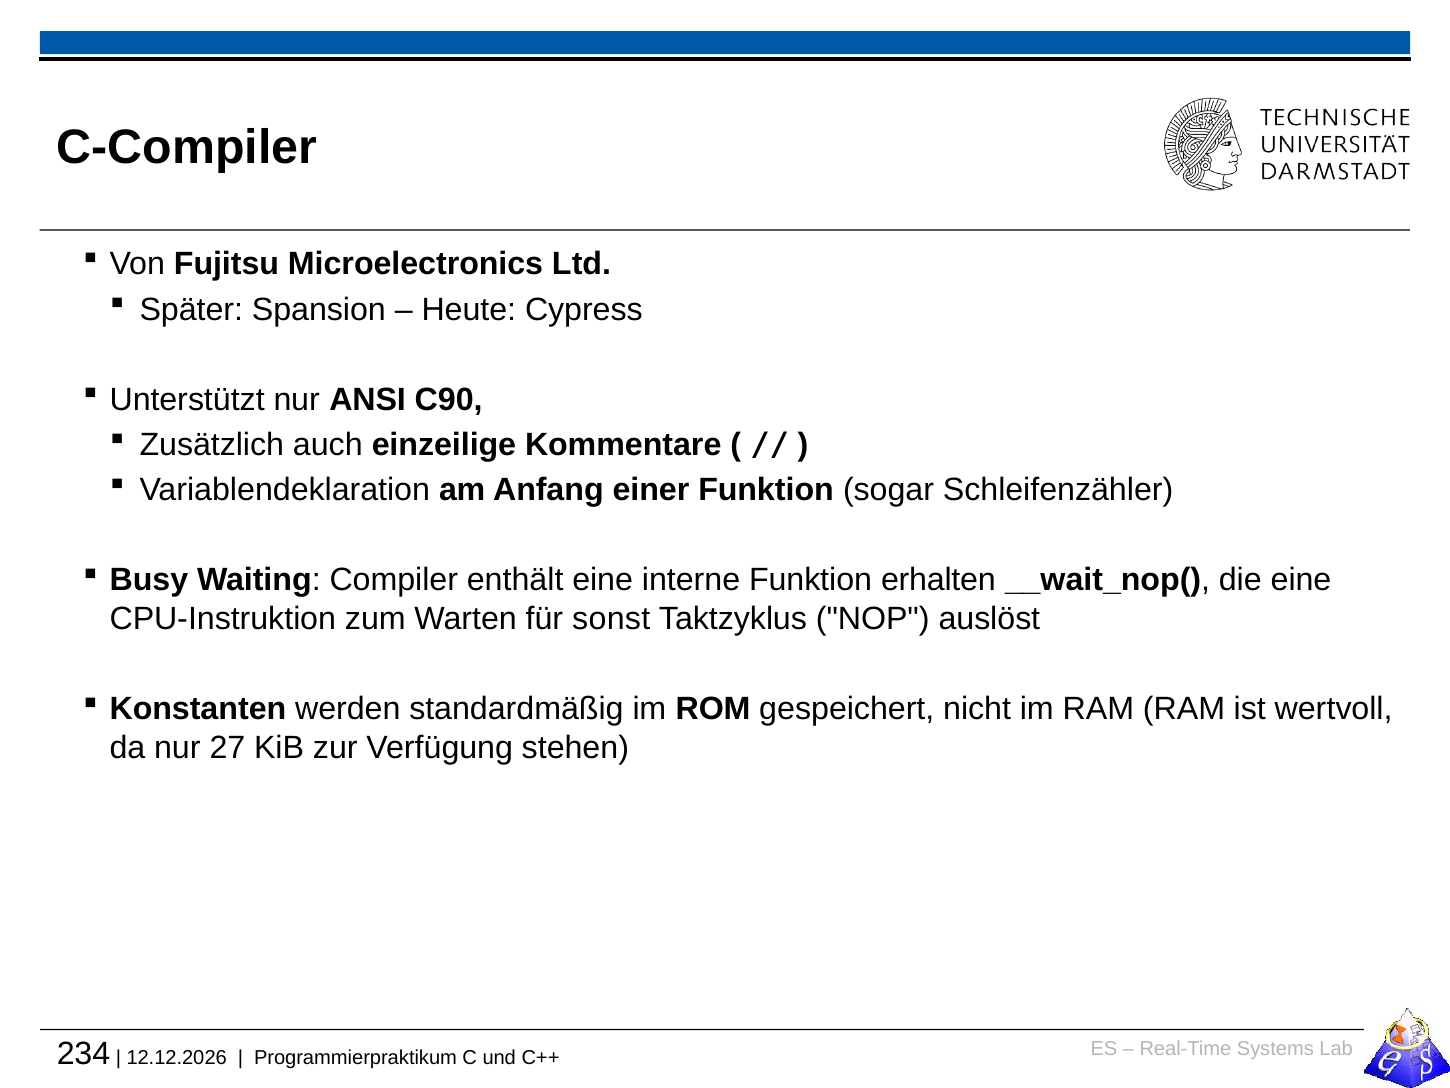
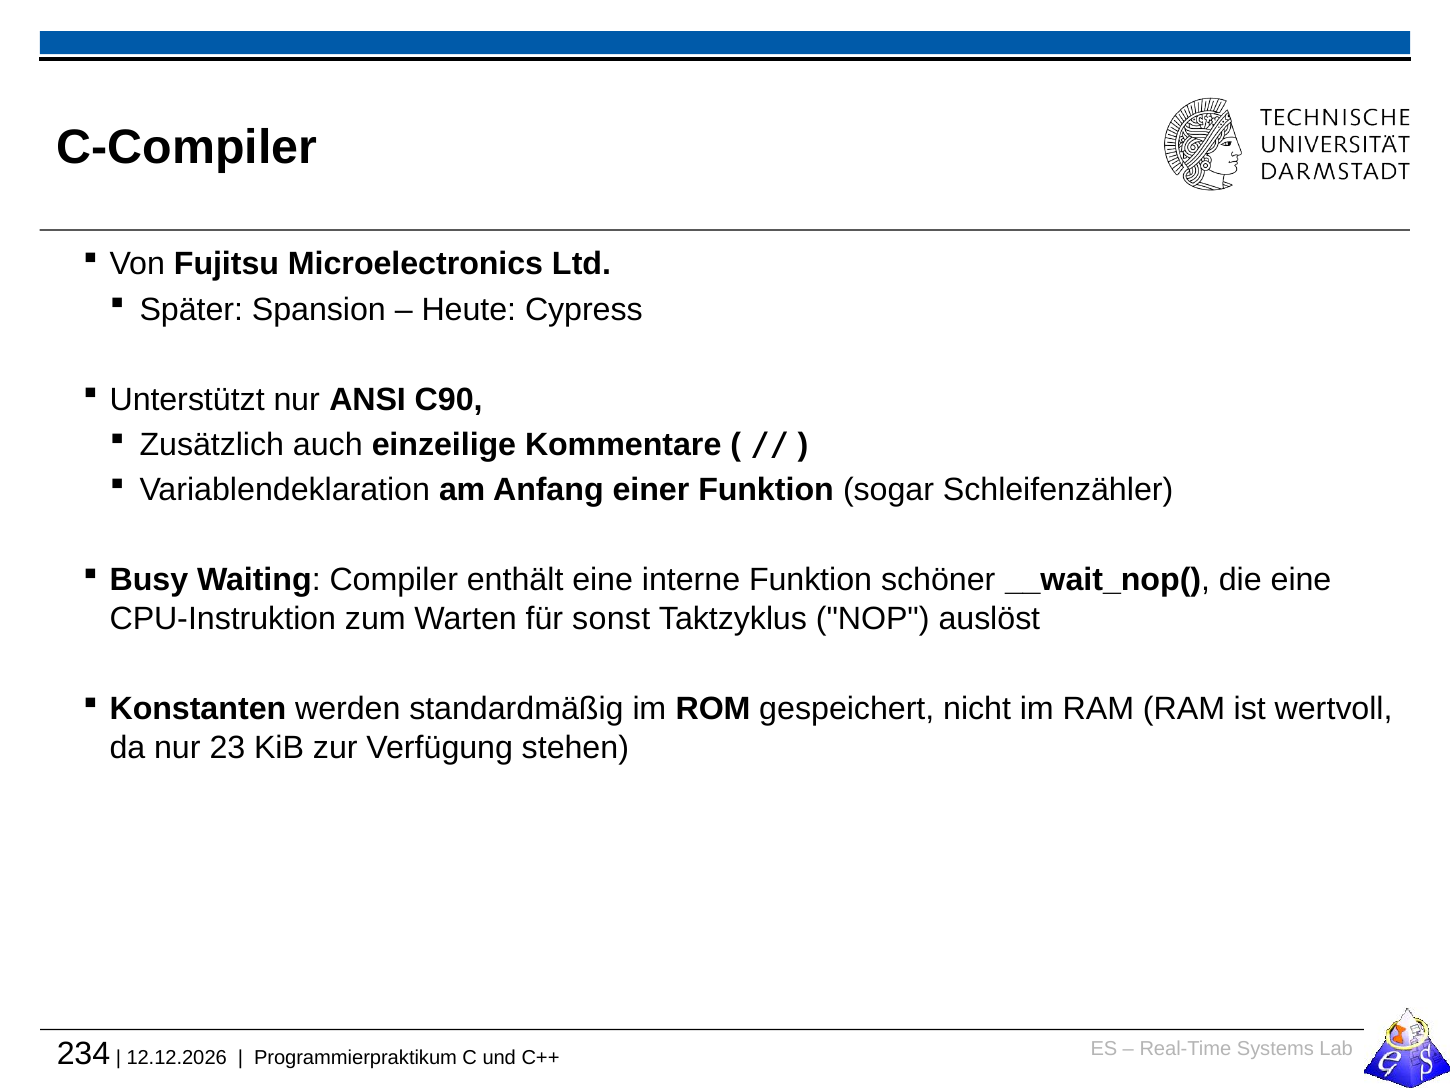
erhalten: erhalten -> schöner (938, 580)
27: 27 -> 23 (227, 747)
